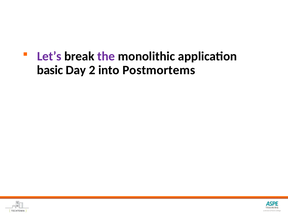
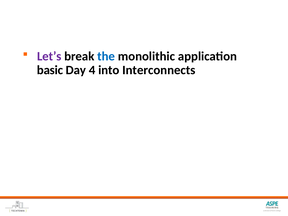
the colour: purple -> blue (106, 56)
2: 2 -> 4 (92, 70)
Postmortems: Postmortems -> Interconnects (159, 70)
